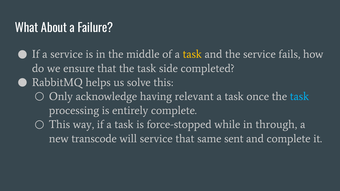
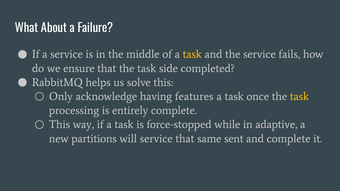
relevant: relevant -> features (194, 97)
task colour: light blue -> yellow (299, 97)
through: through -> adaptive (276, 125)
transcode: transcode -> partitions (94, 139)
